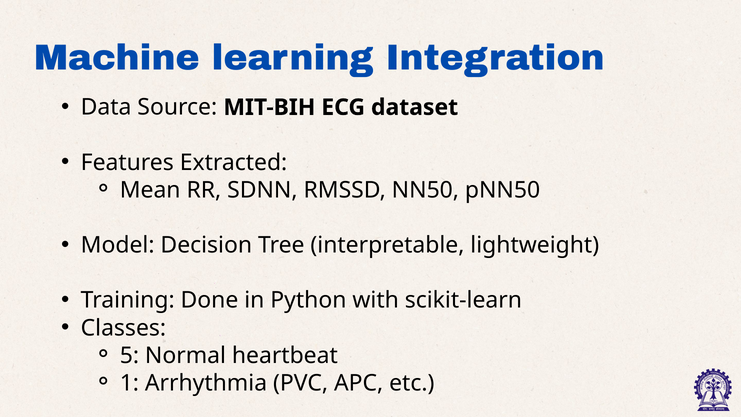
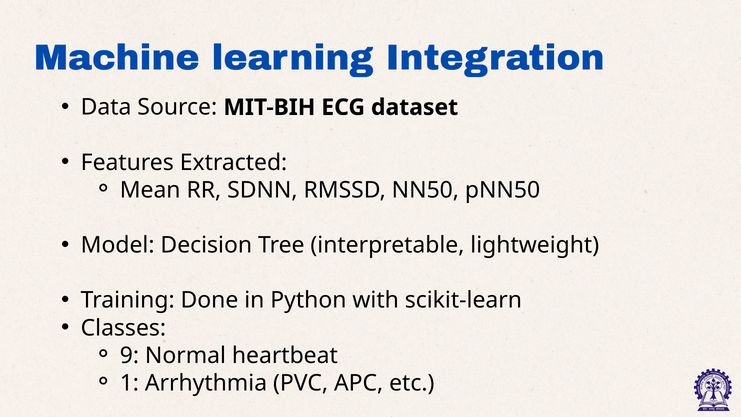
5: 5 -> 9 (129, 355)
